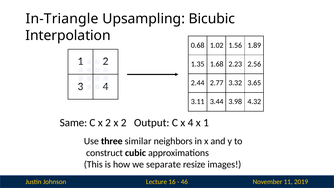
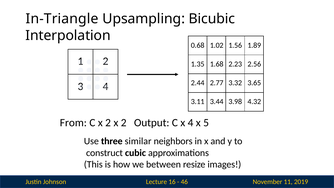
Same: Same -> From (73, 123)
x 1: 1 -> 5 (206, 123)
separate: separate -> between (164, 164)
